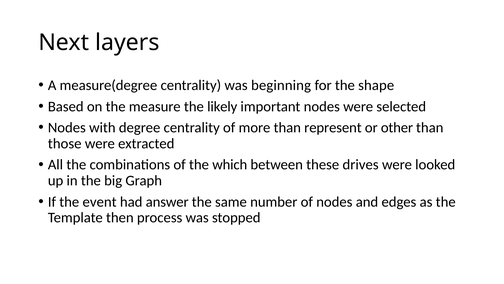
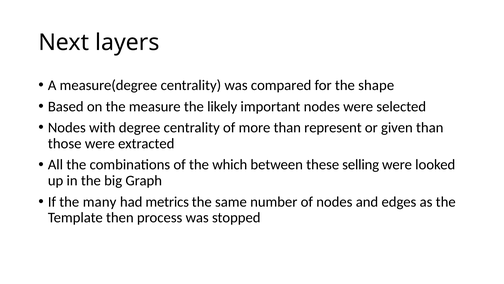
beginning: beginning -> compared (281, 85)
other: other -> given (397, 127)
drives: drives -> selling (361, 164)
event: event -> many (100, 201)
answer: answer -> metrics (167, 201)
